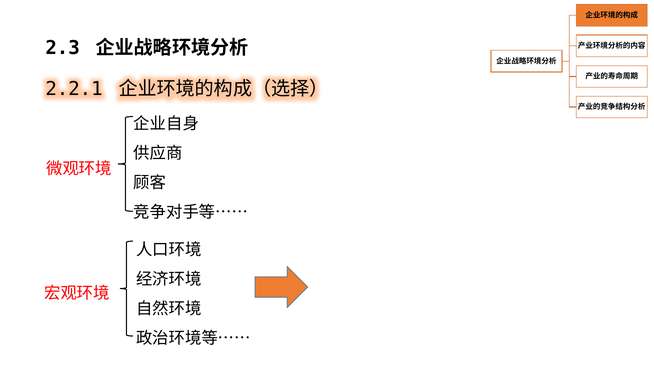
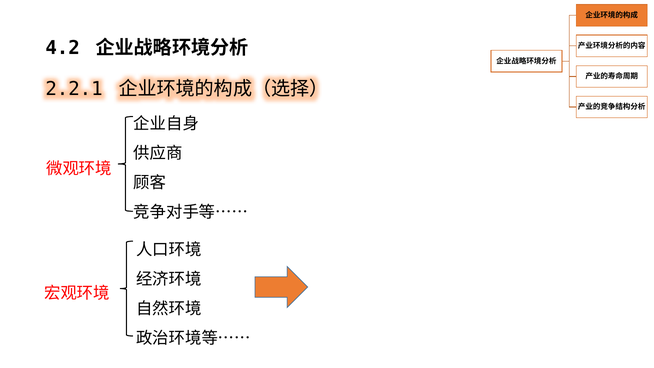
2.3: 2.3 -> 4.2 (63, 48)
